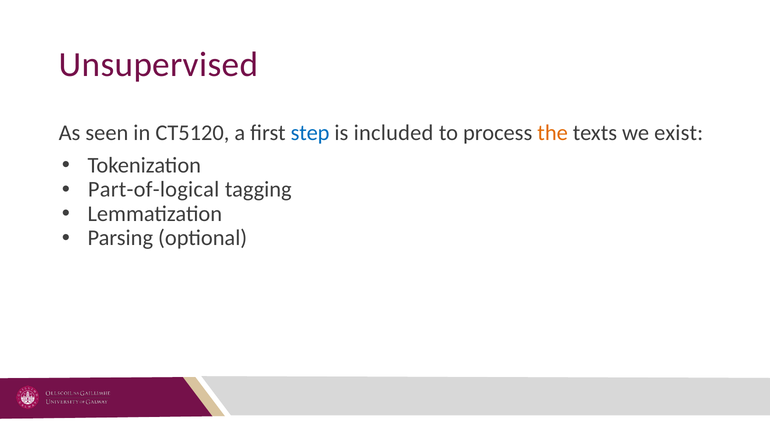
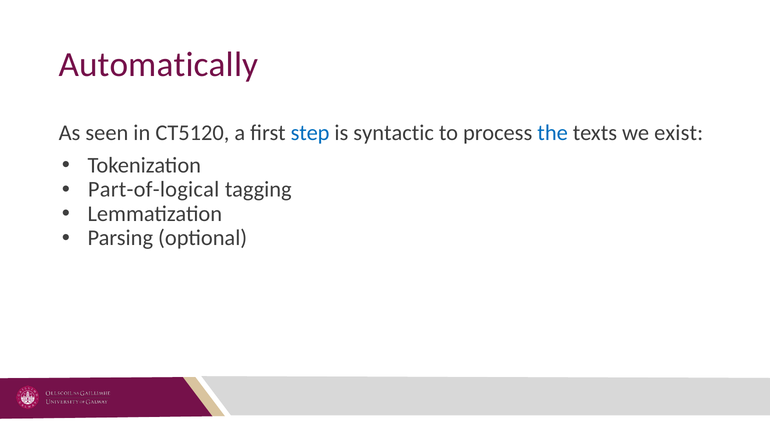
Unsupervised: Unsupervised -> Automatically (158, 65)
included: included -> syntactic (394, 133)
the colour: orange -> blue (553, 133)
